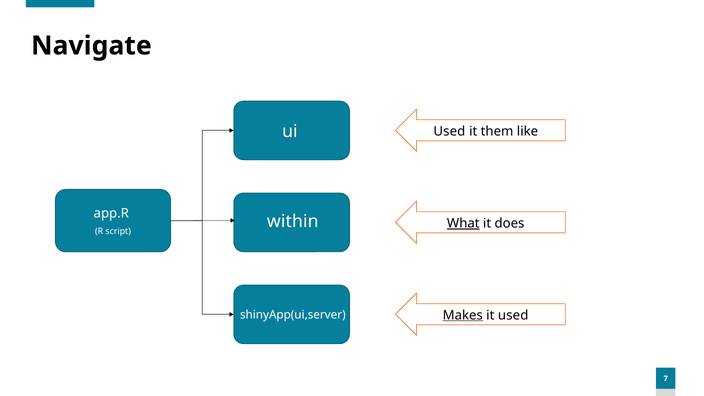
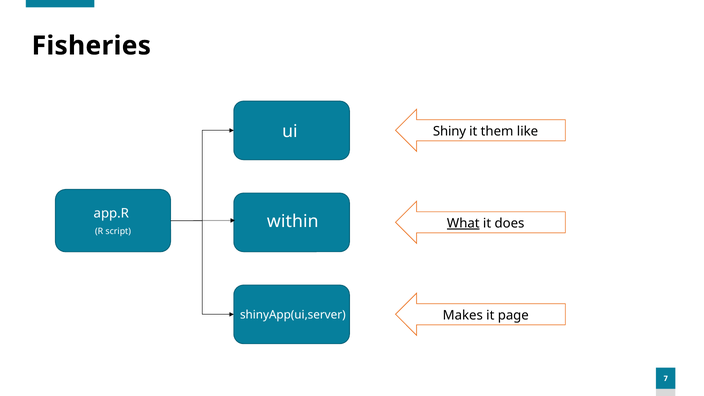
Navigate: Navigate -> Fisheries (91, 46)
Used: Used -> Shiny (450, 131)
Makes underline: present -> none (463, 315)
it used: used -> page (513, 315)
